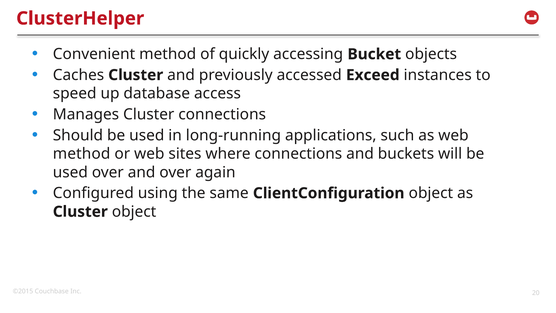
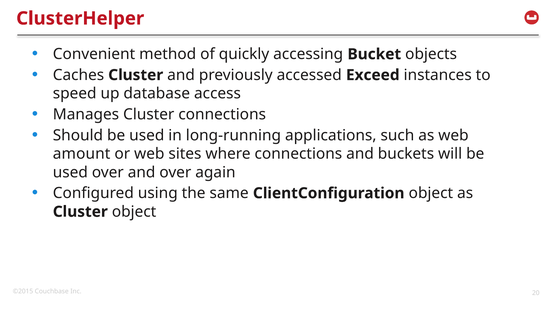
method: method -> amount (82, 154)
